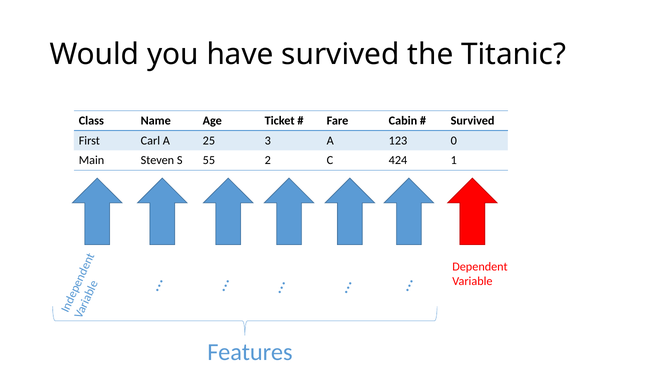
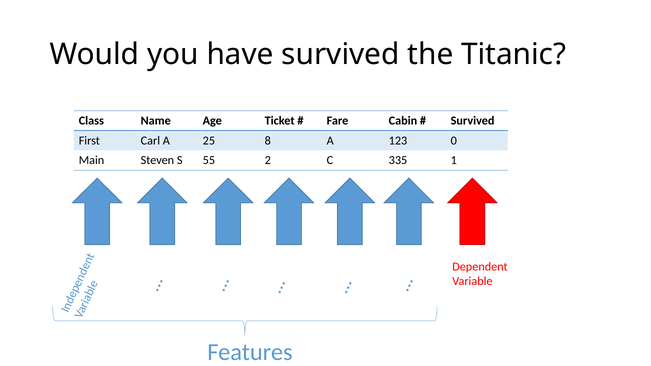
3: 3 -> 8 (268, 141)
424: 424 -> 335 (398, 160)
